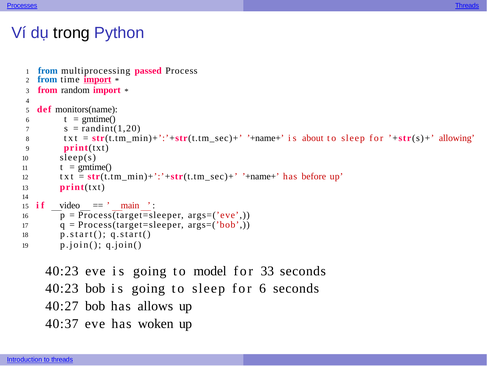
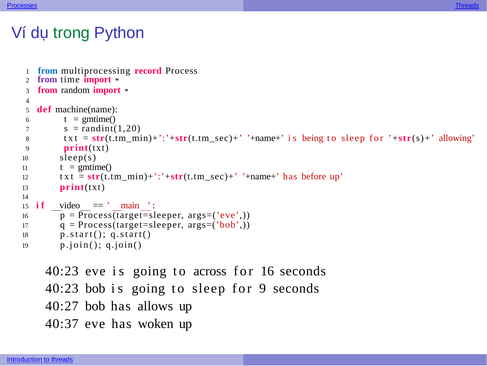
trong colour: black -> green (72, 33)
passed: passed -> record (148, 71)
from colour: blue -> purple (47, 79)
import underline: present -> none (98, 79)
monitors(name: monitors(name -> machine(name (86, 109)
about: about -> being (313, 138)
model: model -> across (210, 271)
for 33: 33 -> 16 (267, 271)
for 6: 6 -> 9 (263, 288)
